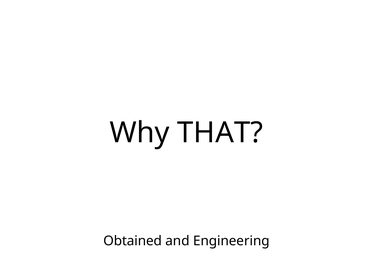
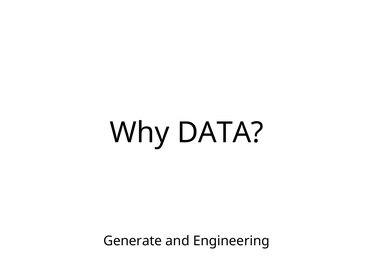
THAT: THAT -> DATA (220, 133)
Obtained: Obtained -> Generate (133, 241)
